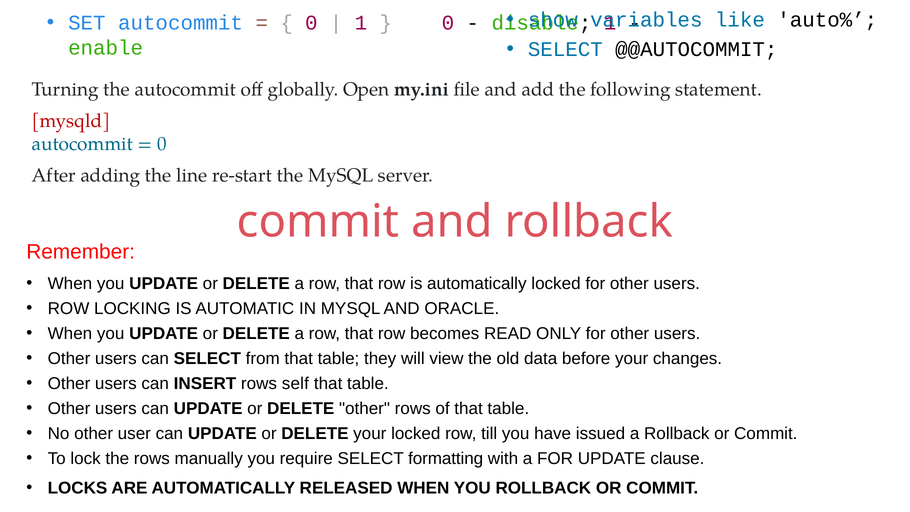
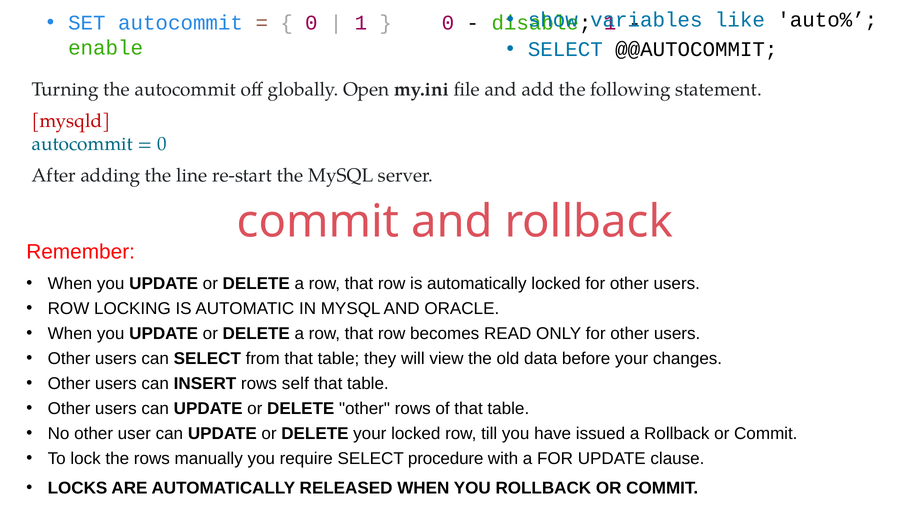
formatting: formatting -> procedure (446, 458)
